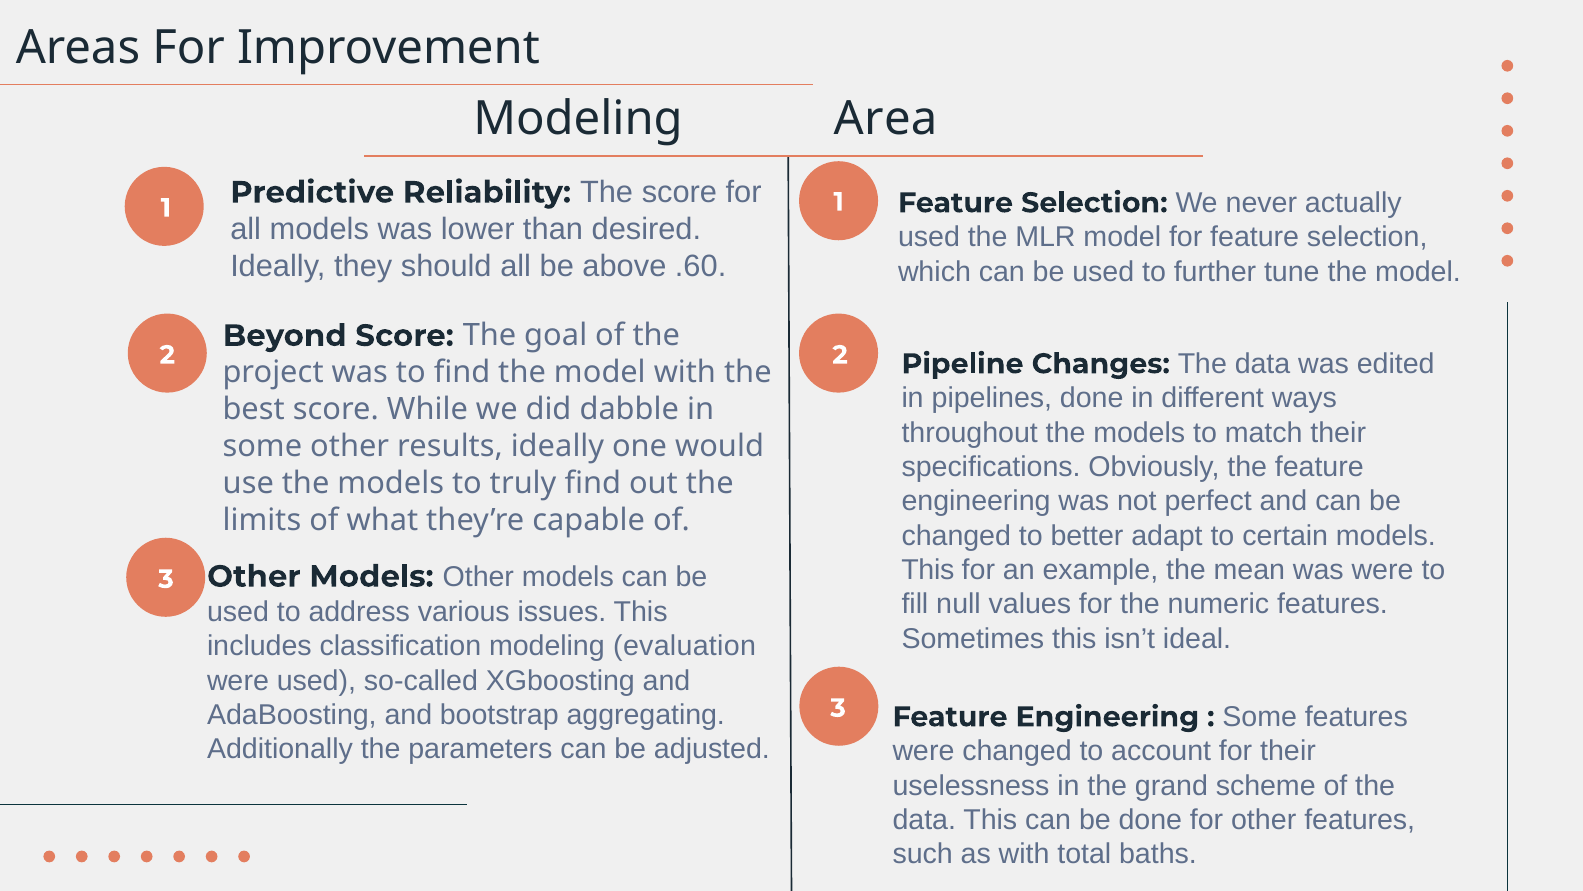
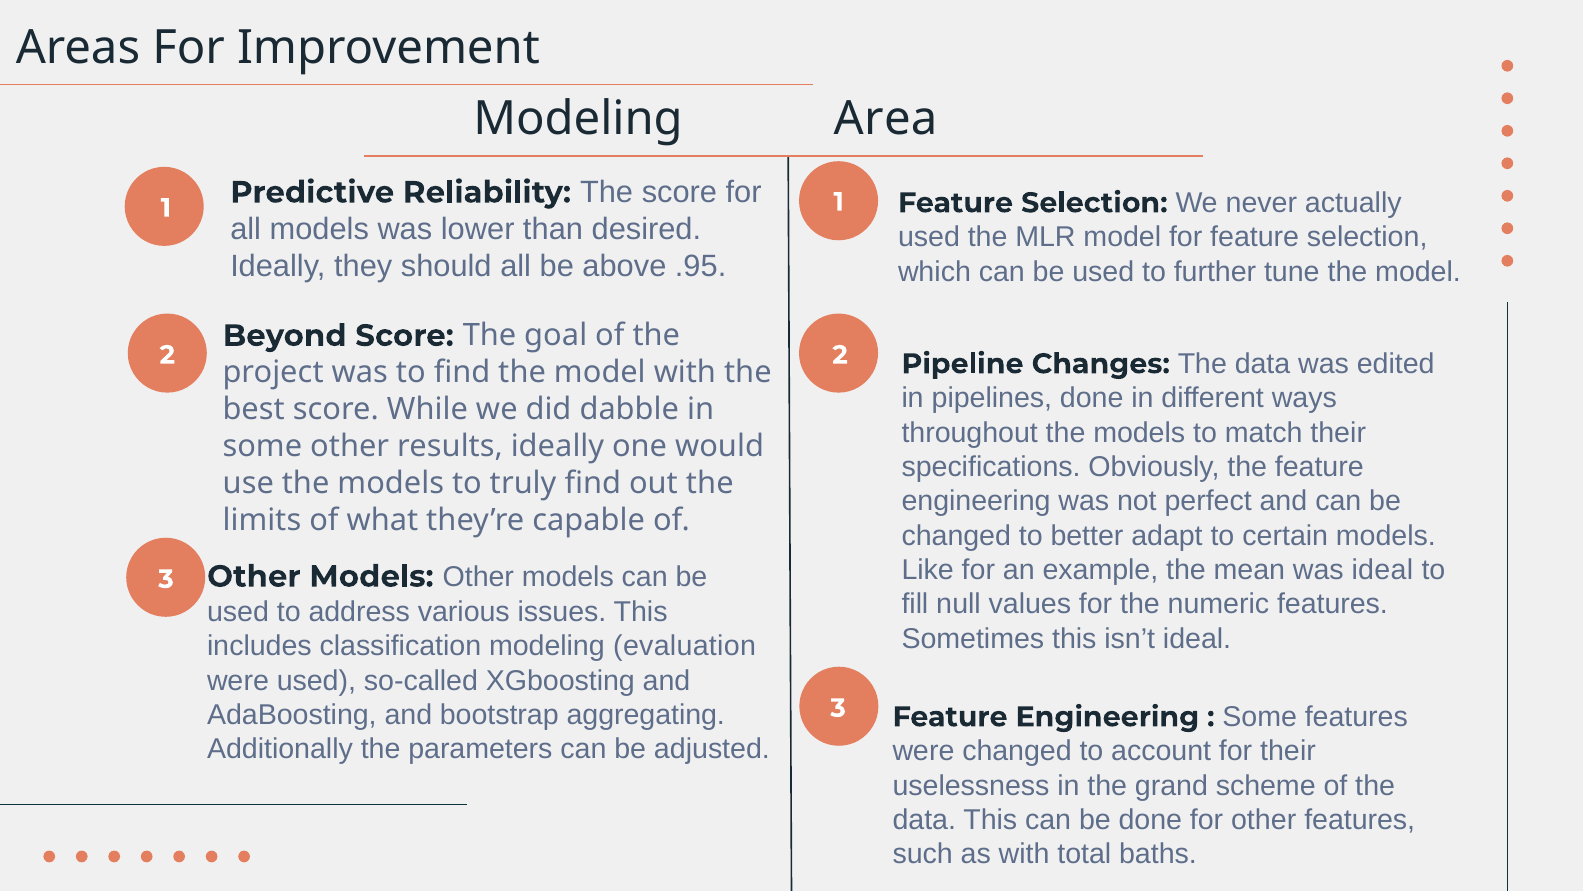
.60: .60 -> .95 (701, 266)
This: This -> Like (928, 570)
was were: were -> ideal (1382, 570)
